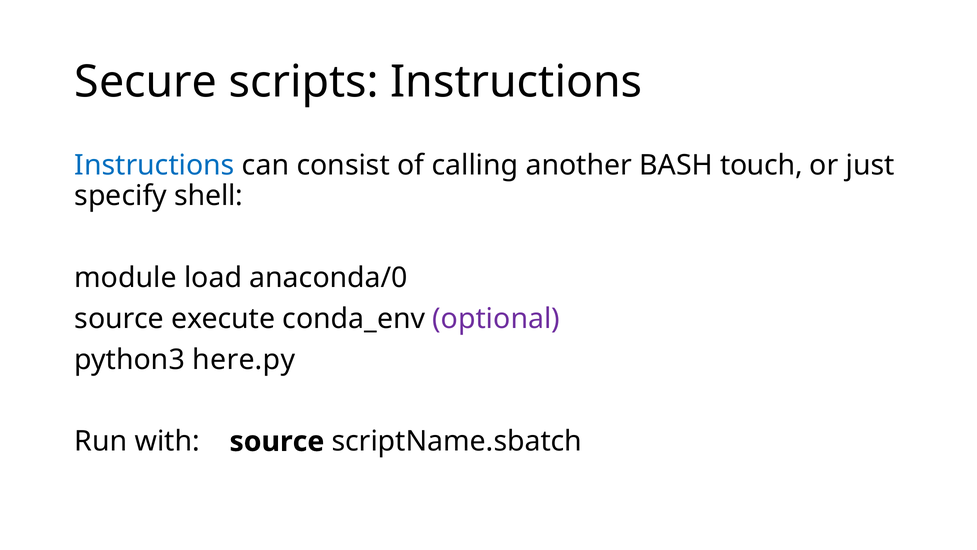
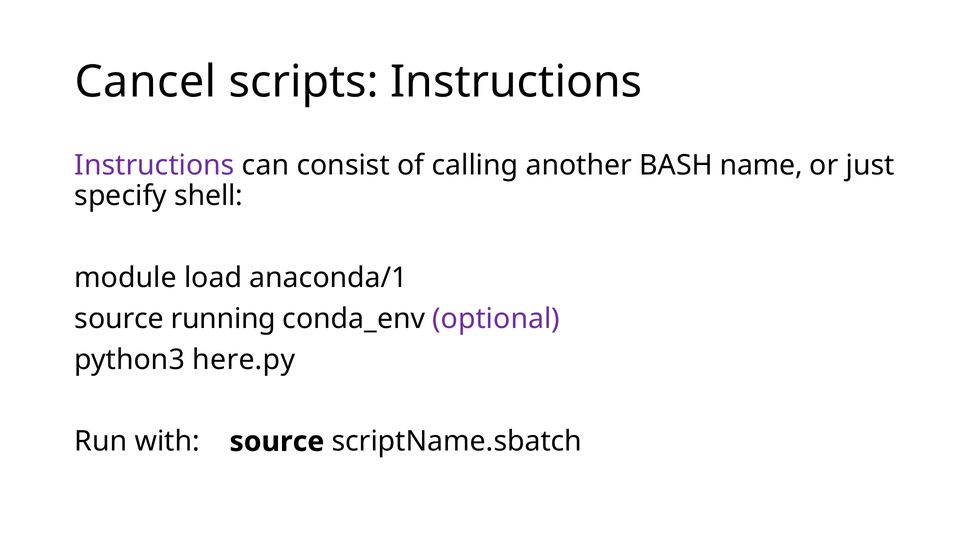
Secure: Secure -> Cancel (146, 82)
Instructions colour: blue -> purple (155, 165)
touch: touch -> name (761, 165)
anaconda/0: anaconda/0 -> anaconda/1 (329, 278)
execute: execute -> running (223, 319)
